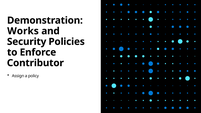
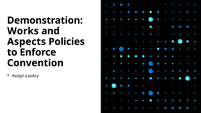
Security: Security -> Aspects (27, 42)
Contributor: Contributor -> Convention (35, 63)
